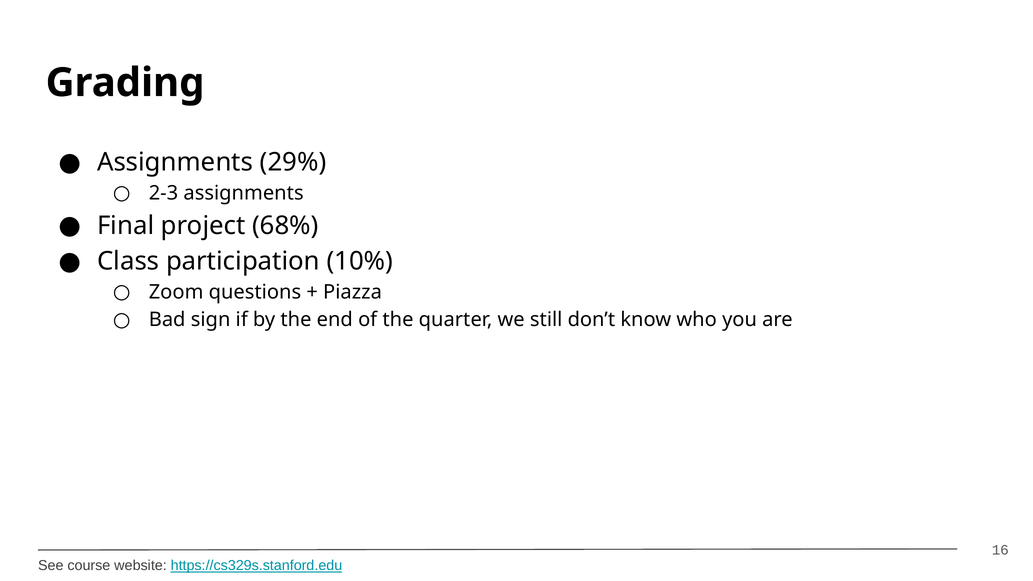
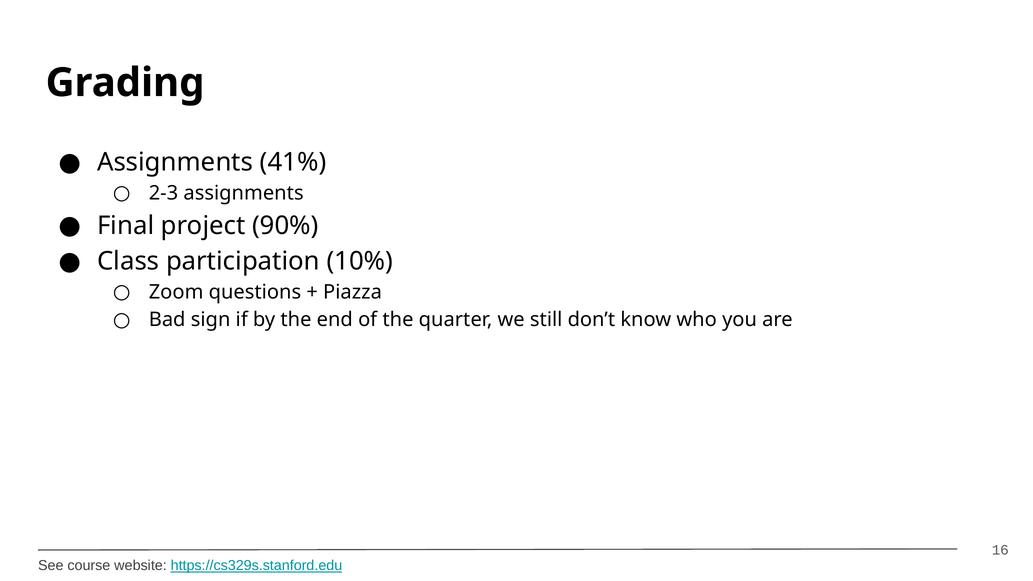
29%: 29% -> 41% (293, 162)
68%: 68% -> 90% (285, 226)
